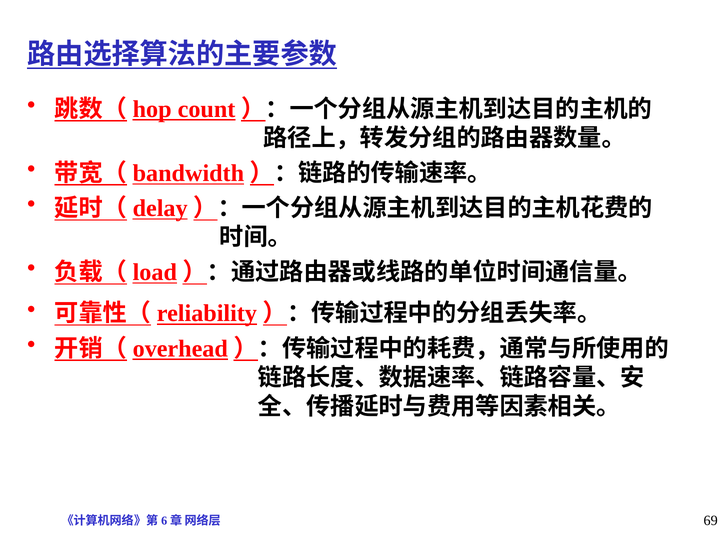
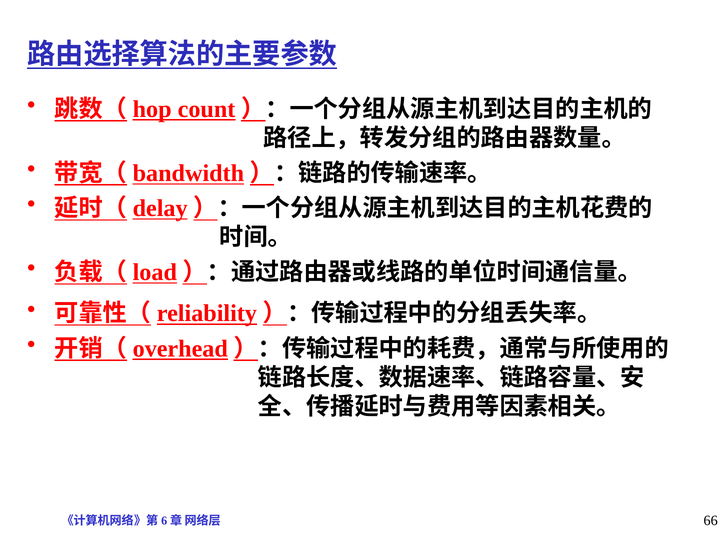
69: 69 -> 66 (711, 521)
